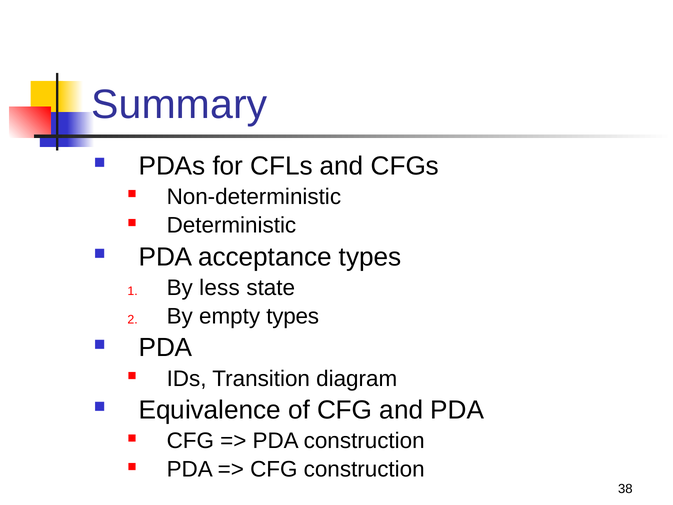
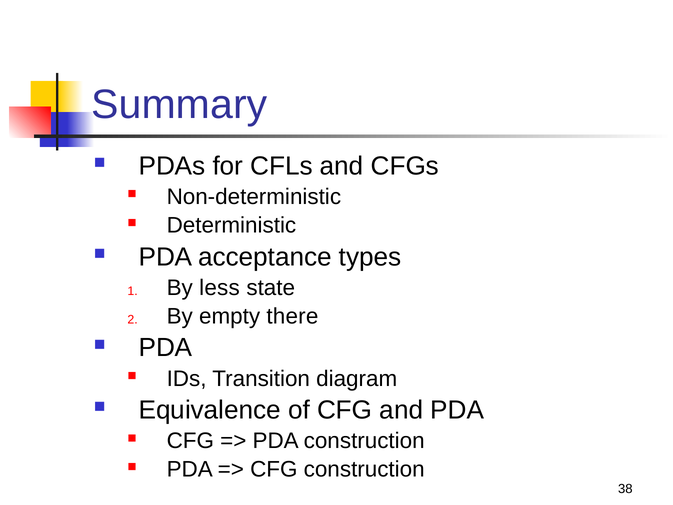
empty types: types -> there (292, 316)
